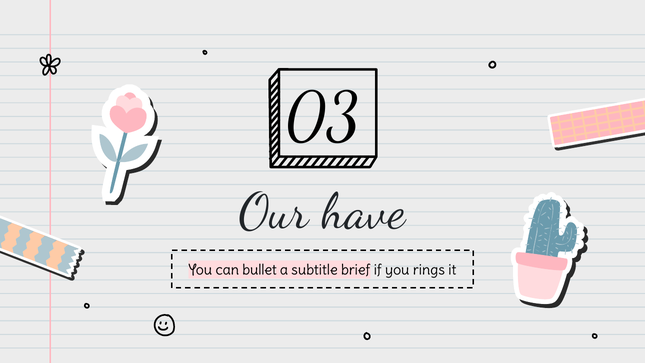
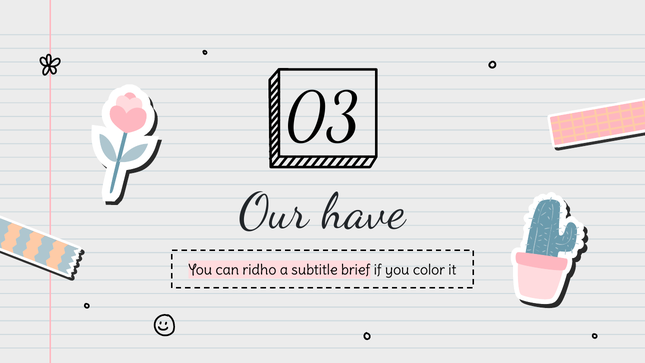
bullet: bullet -> ridho (259, 270)
rings: rings -> color (429, 270)
